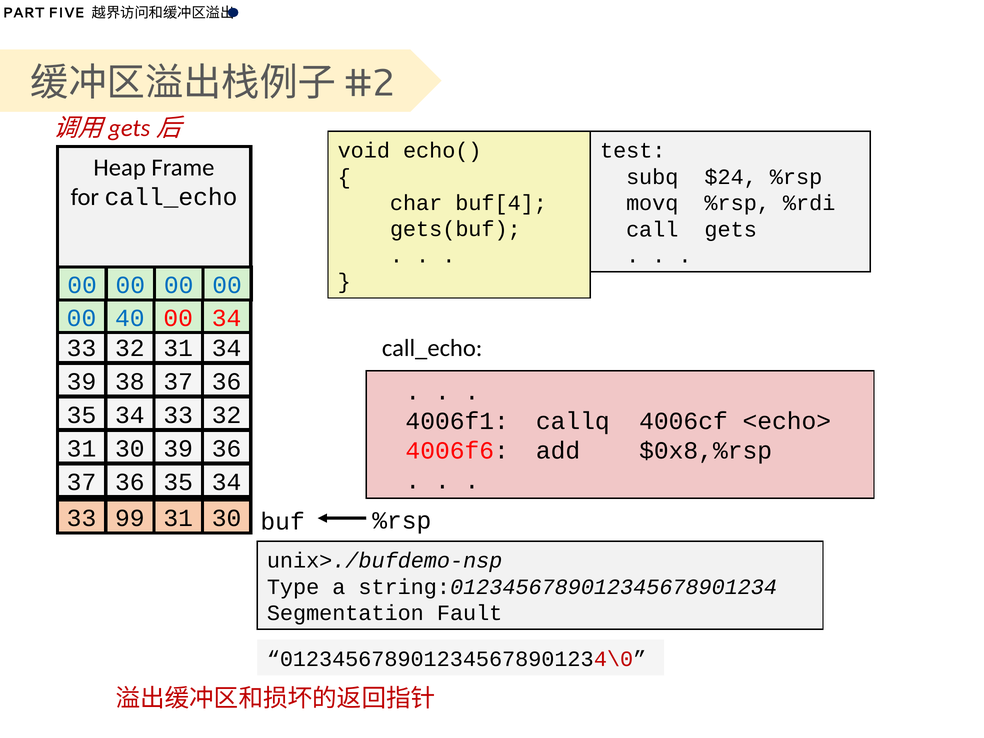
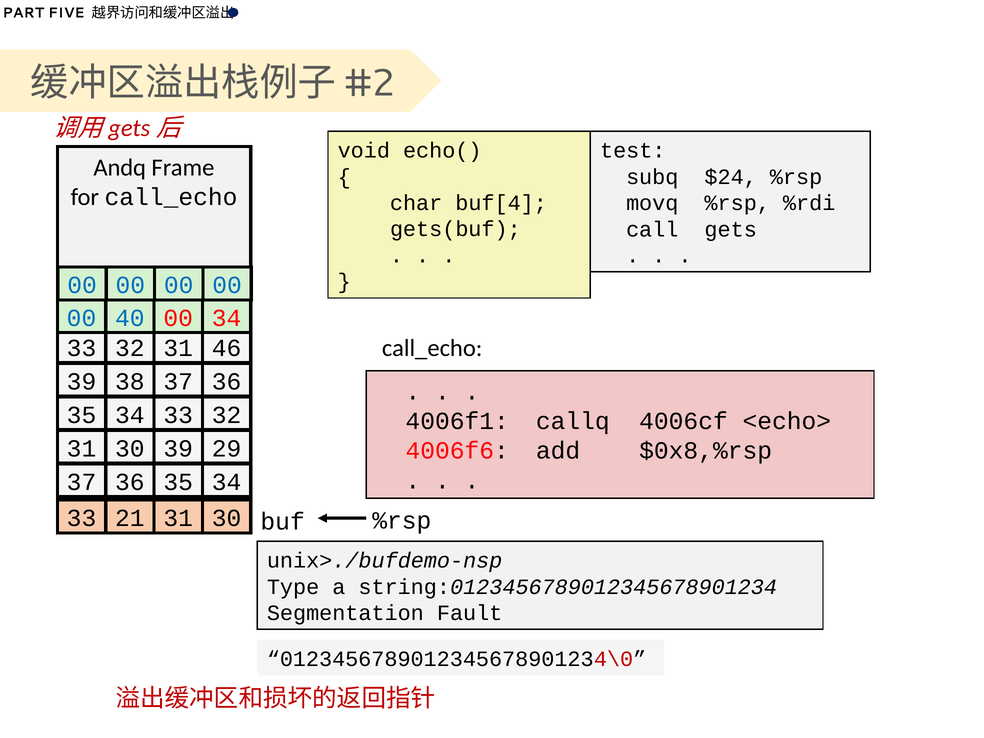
Heap: Heap -> Andq (120, 168)
31 34: 34 -> 46 (227, 348)
39 36: 36 -> 29 (227, 448)
99: 99 -> 21 (130, 518)
